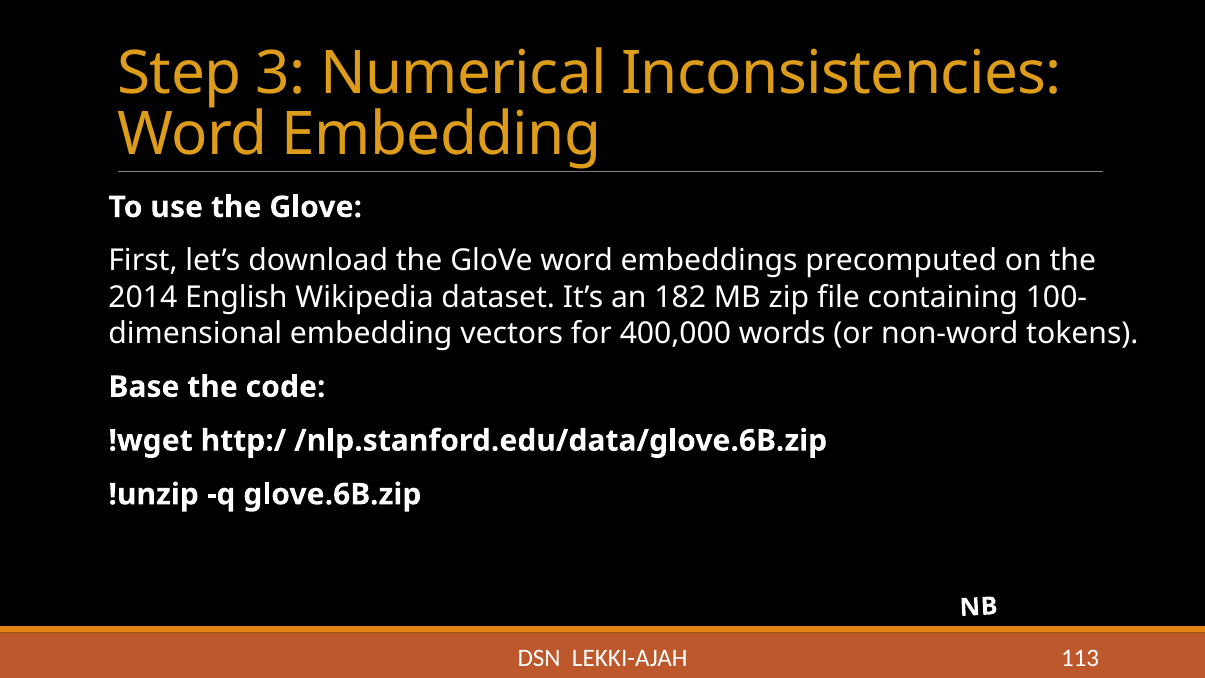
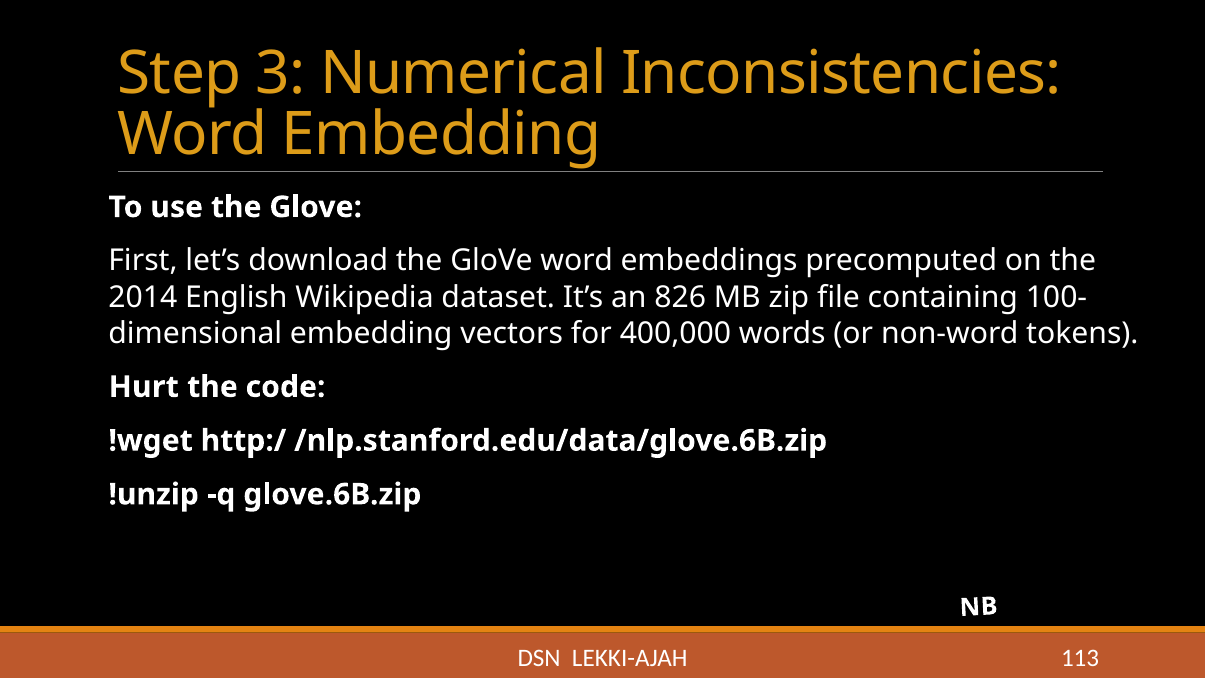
182: 182 -> 826 (680, 297)
Base: Base -> Hurt (144, 387)
